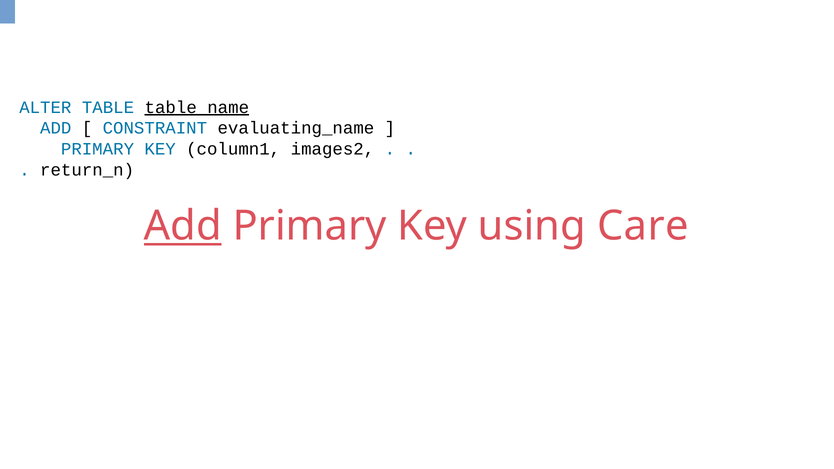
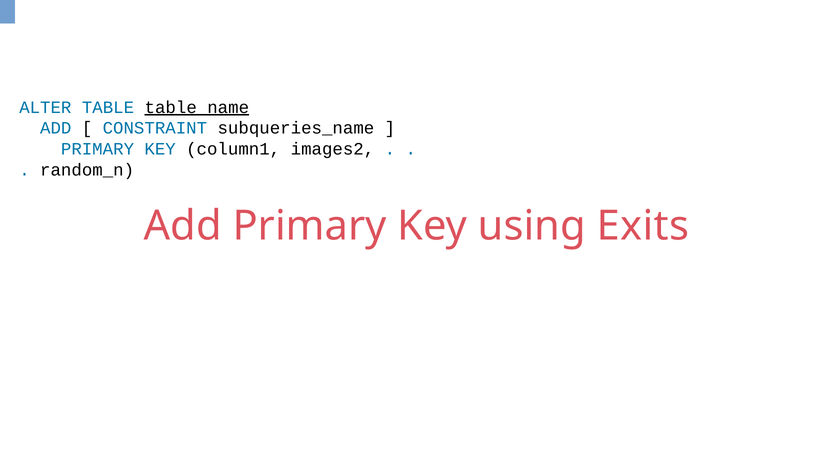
evaluating_name: evaluating_name -> subqueries_name (296, 128)
return_n: return_n -> random_n (87, 170)
Add underline: present -> none (183, 226)
Care: Care -> Exits (643, 226)
